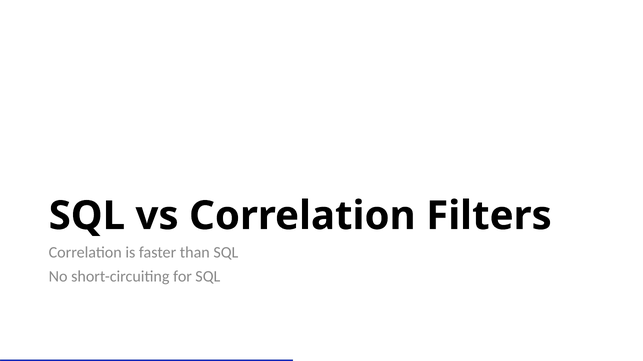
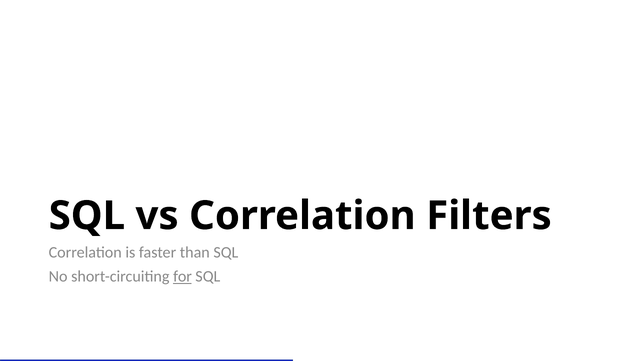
for underline: none -> present (182, 277)
